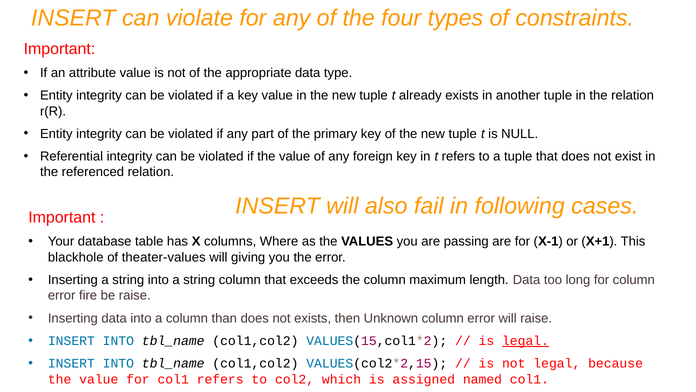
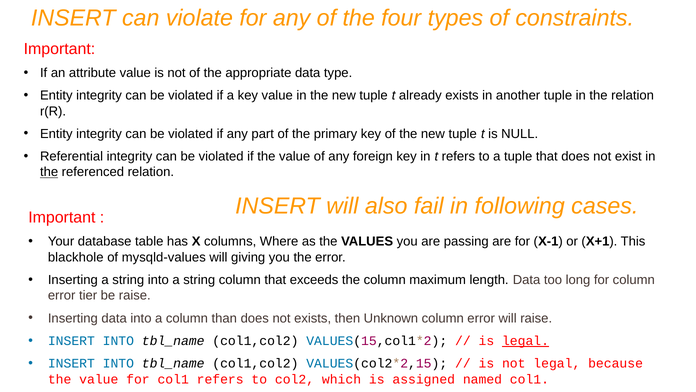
the underline: none -> present (49, 172)
theater-values: theater-values -> mysqld-values (164, 257)
fire: fire -> tier (88, 295)
